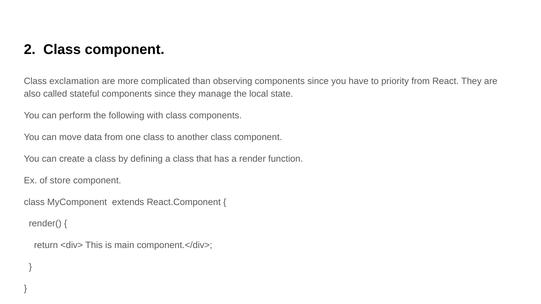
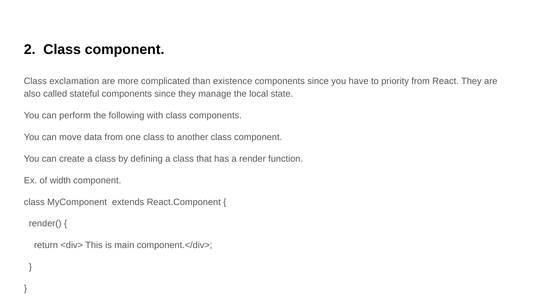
observing: observing -> existence (233, 81)
store: store -> width (60, 181)
